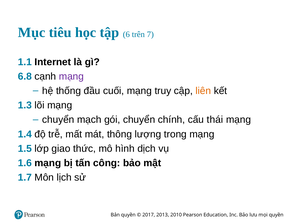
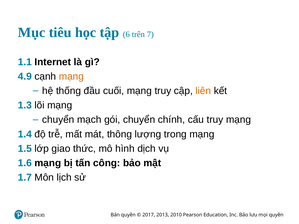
6.8: 6.8 -> 4.9 (25, 76)
mạng colour: purple -> orange (71, 76)
cấu thái: thái -> truy (215, 120)
